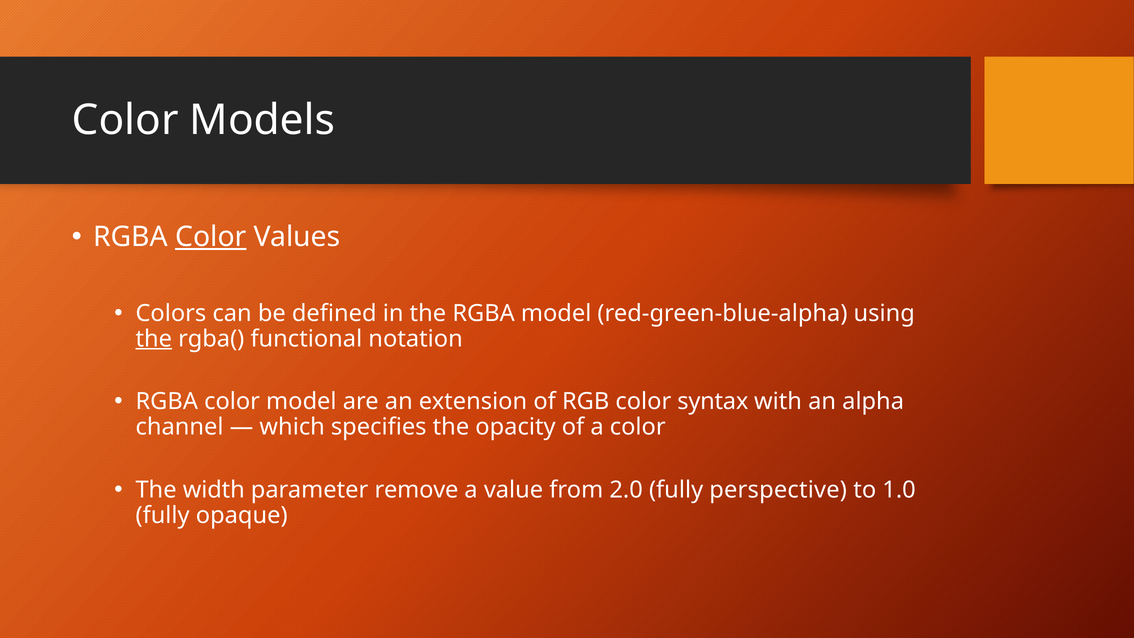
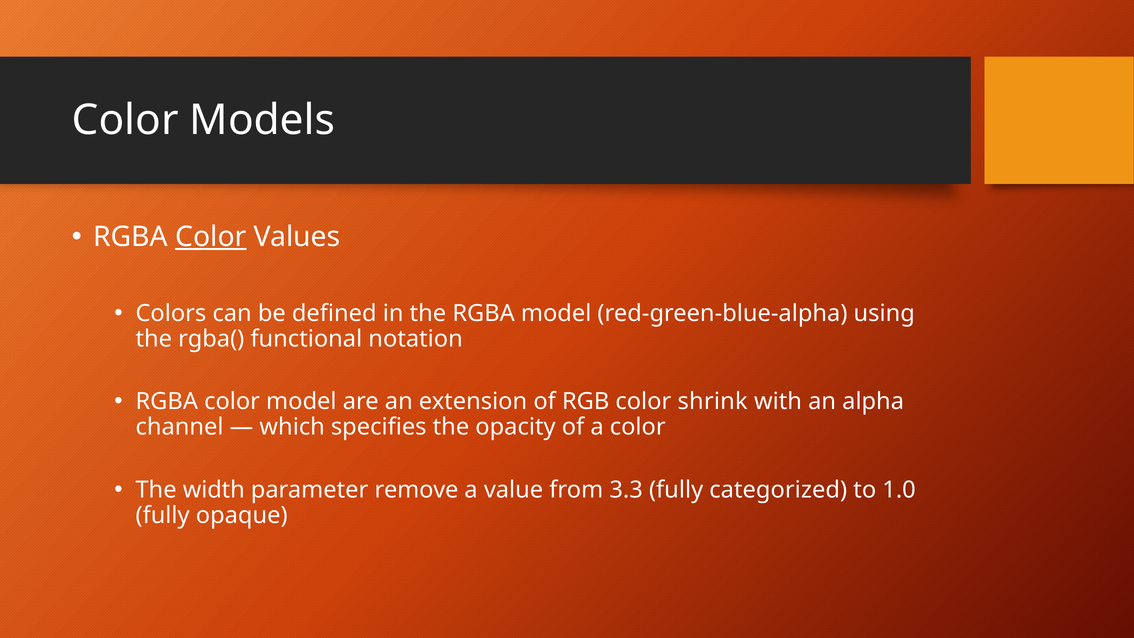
the underline: present -> none (154, 339)
syntax: syntax -> shrink (713, 401)
2.0: 2.0 -> 3.3 (626, 490)
perspective: perspective -> categorized (778, 490)
